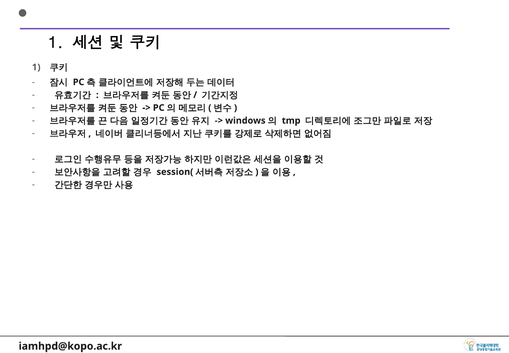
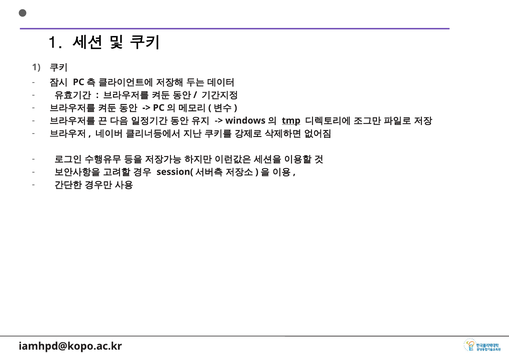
tmp underline: none -> present (291, 120)
